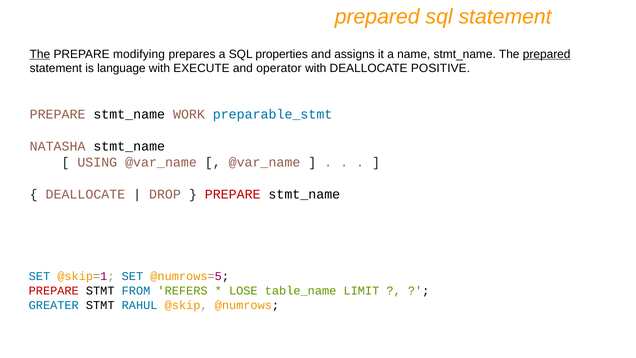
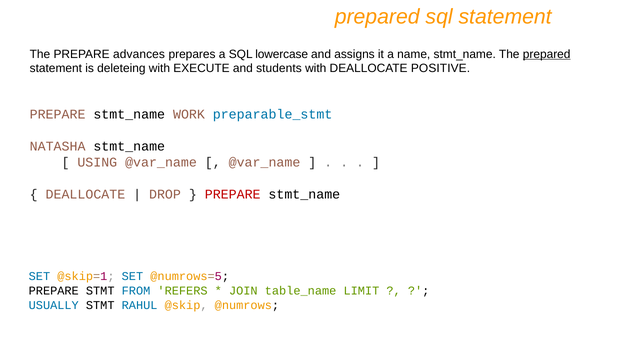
The underline: present -> none (40, 54)
modifying: modifying -> advances (139, 54)
properties: properties -> lowercase (282, 54)
language: language -> deleteing (121, 68)
operator: operator -> students (279, 68)
PREPARE colour: red -> black (54, 291)
LOSE: LOSE -> JOIN (243, 291)
GREATER: GREATER -> USUALLY (54, 305)
